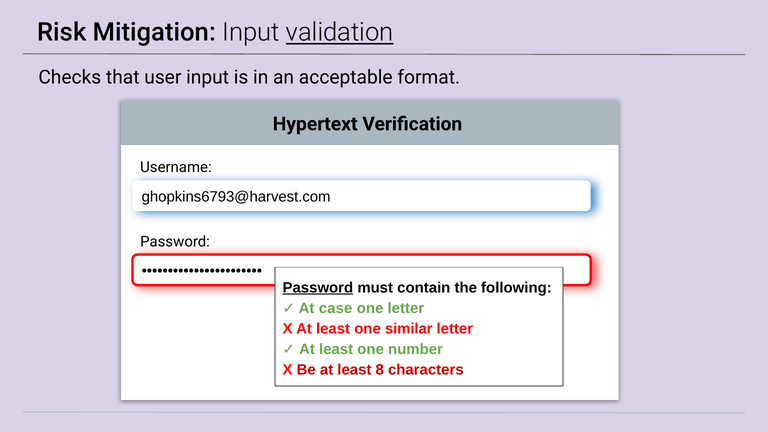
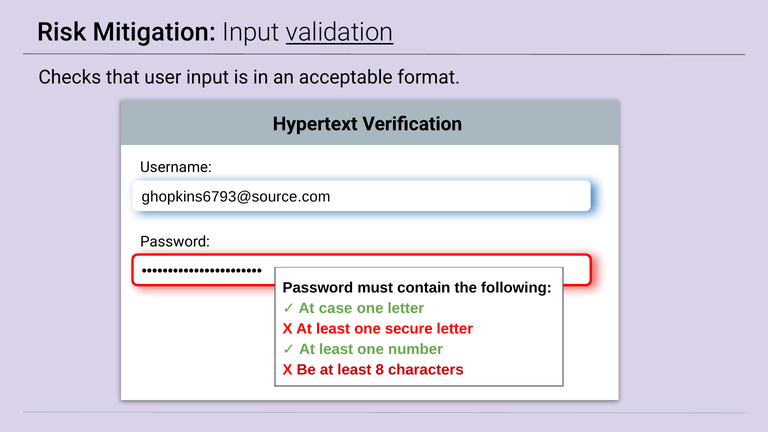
ghopkins6793@harvest.com: ghopkins6793@harvest.com -> ghopkins6793@source.com (236, 197)
Password underline: present -> none (318, 288)
similar: similar -> secure (409, 329)
